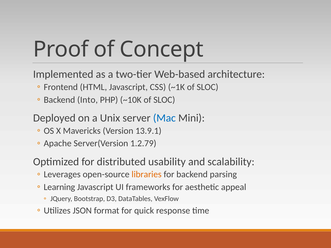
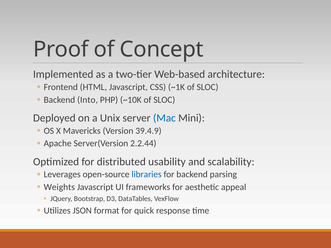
13.9.1: 13.9.1 -> 39.4.9 (148, 131)
1.2.79: 1.2.79 -> 2.2.44 (143, 144)
libraries colour: orange -> blue (147, 175)
Learning: Learning -> Weights (59, 187)
